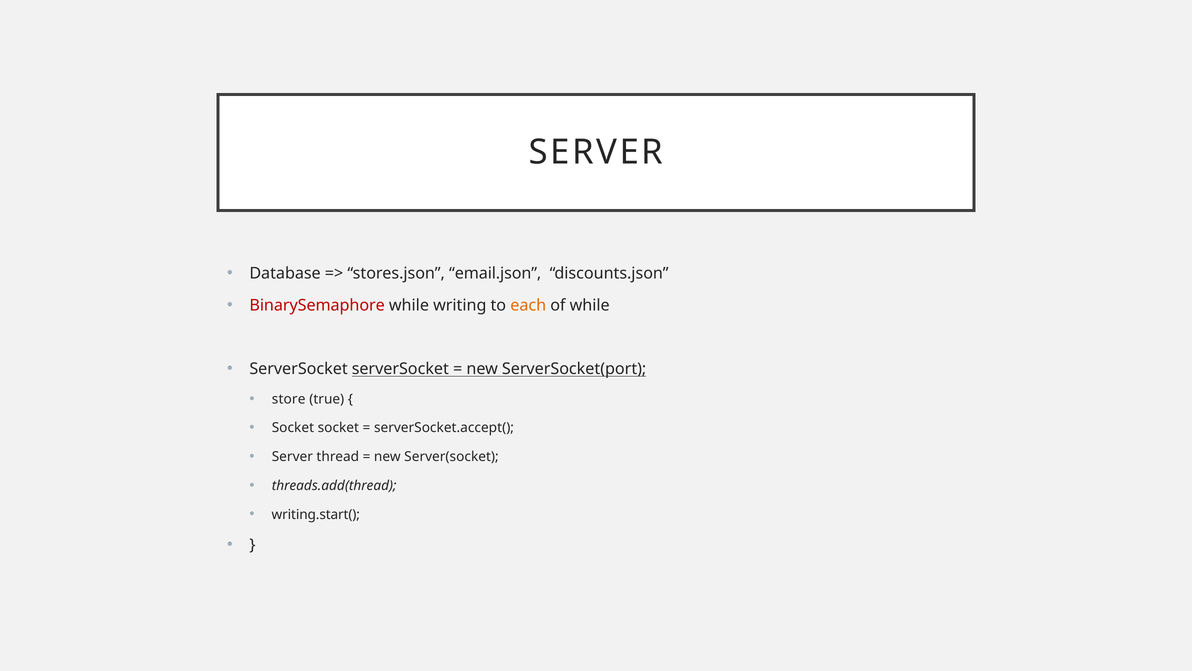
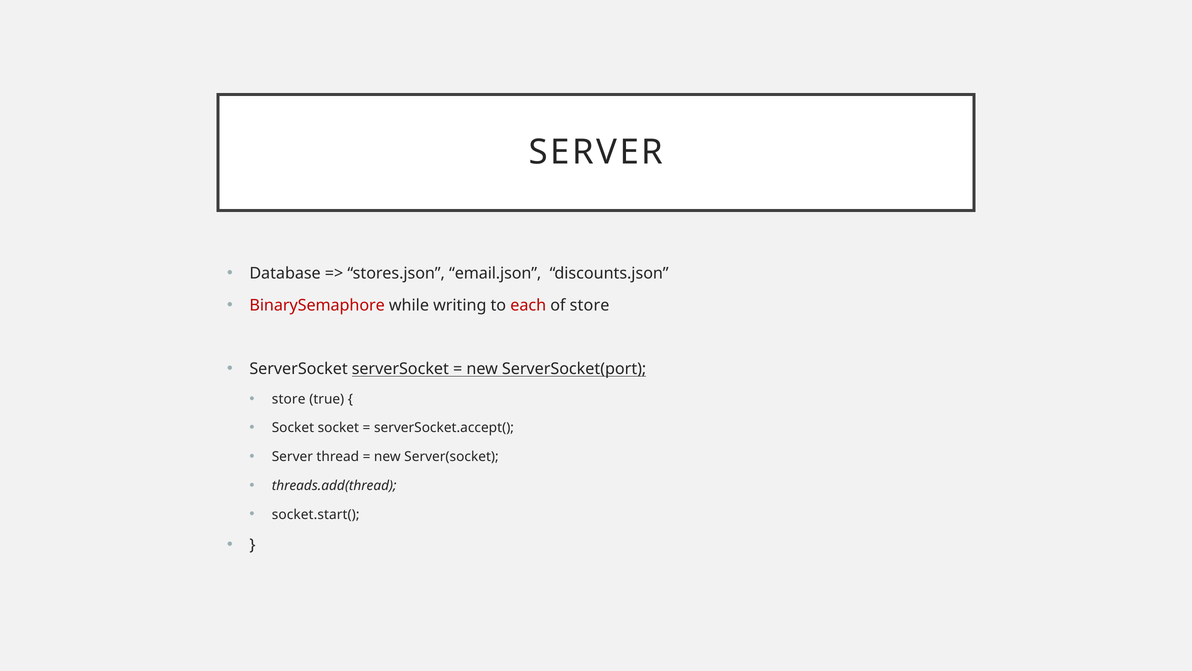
each colour: orange -> red (528, 305)
of while: while -> store (590, 305)
writing.start(: writing.start( -> socket.start( (316, 514)
